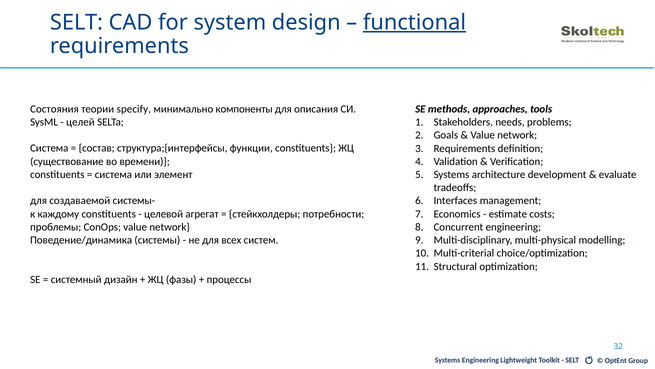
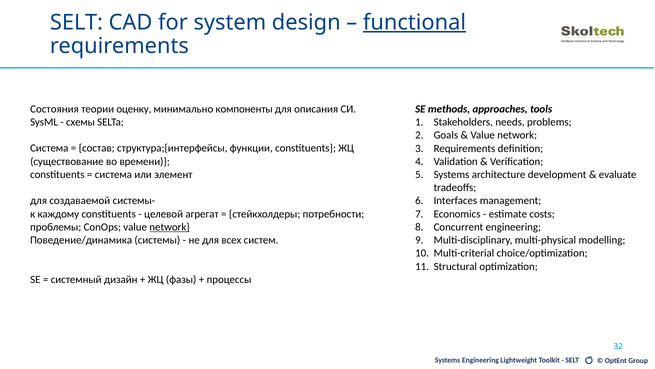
specify: specify -> оценку (134, 109)
целей: целей -> схемы (80, 122)
network underline: none -> present (170, 227)
